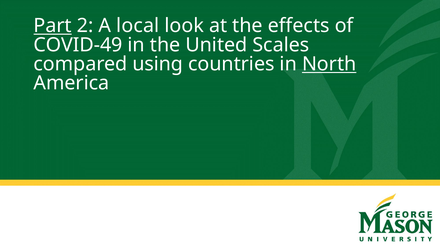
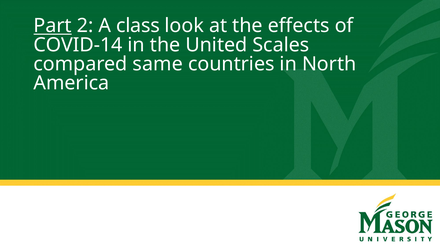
local: local -> class (138, 26)
COVID-49: COVID-49 -> COVID-14 (78, 45)
using: using -> same (158, 64)
North underline: present -> none (329, 64)
